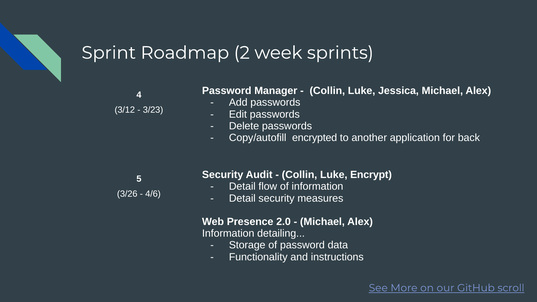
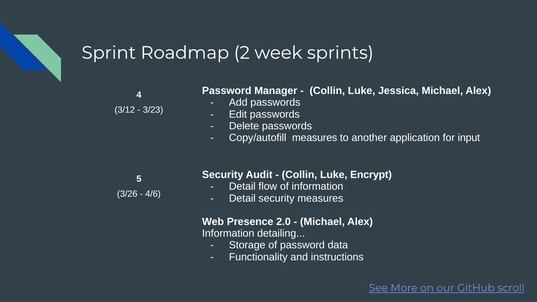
Copy/autofill encrypted: encrypted -> measures (315, 138)
back: back -> input (469, 138)
